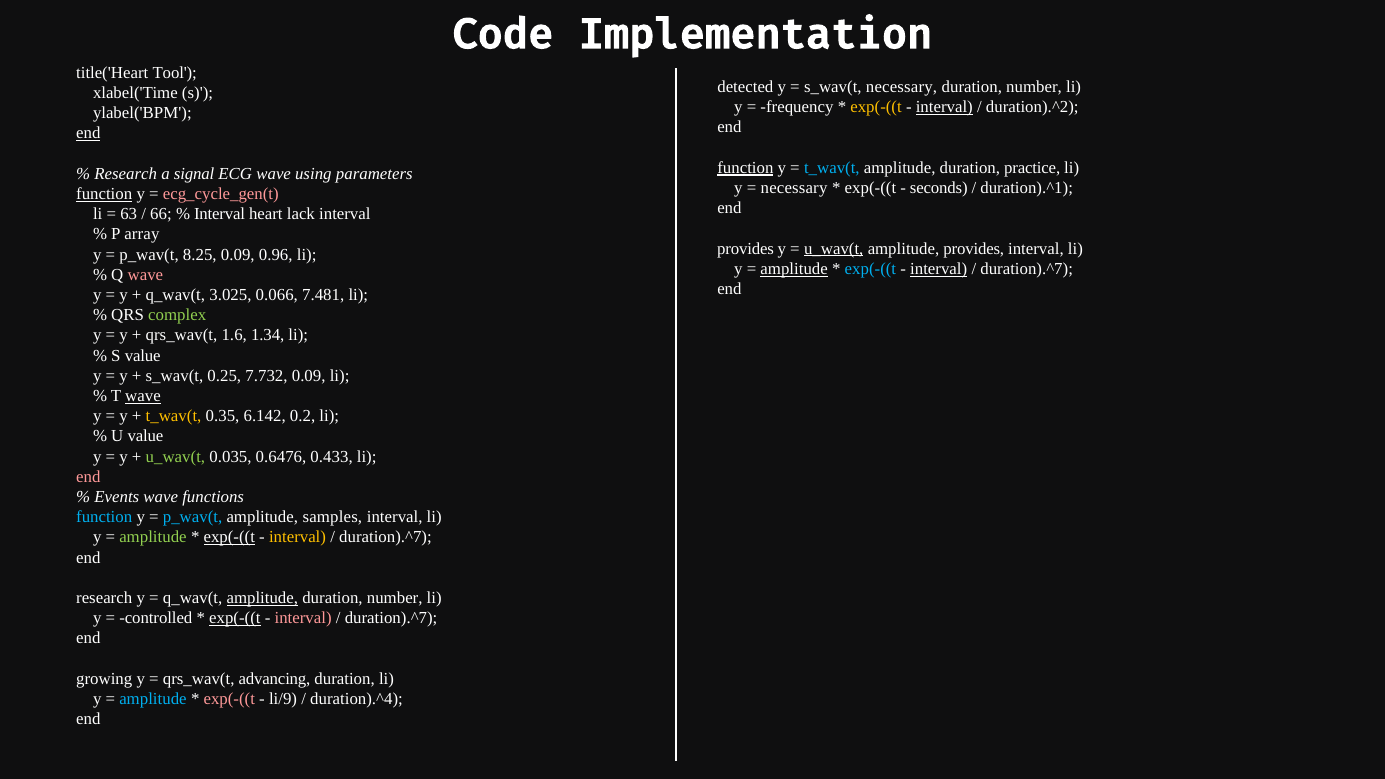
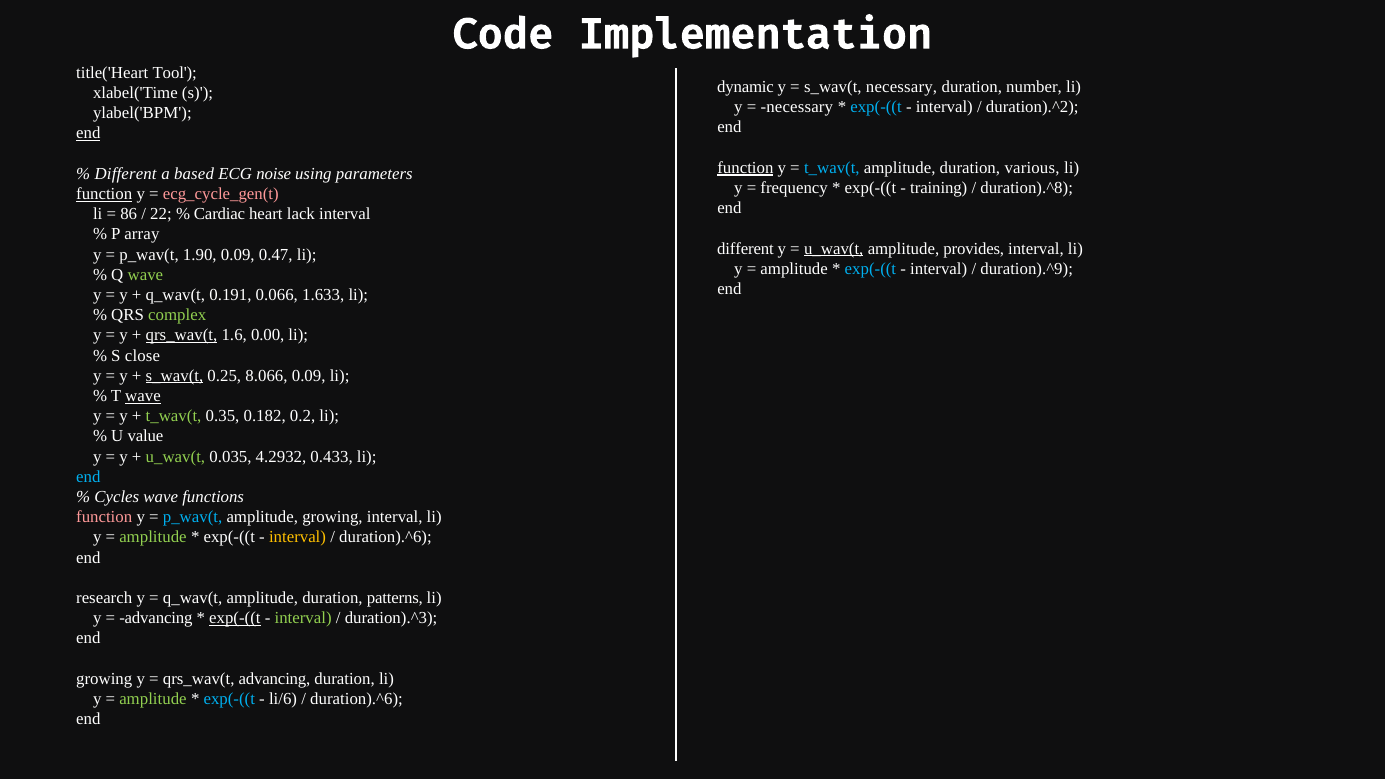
detected: detected -> dynamic (745, 87)
frequency: frequency -> necessary (797, 107)
exp(-((t colour: yellow -> light blue (876, 107)
interval underline: present -> none (944, 107)
practice: practice -> various (1032, 168)
Research: Research -> Different (126, 174)
signal: signal -> based (194, 174)
ECG wave: wave -> noise (274, 174)
necessary: necessary -> frequency (794, 188)
seconds: seconds -> training (939, 188)
duration).^1: duration).^1 -> duration).^8 (1027, 188)
63: 63 -> 86 (129, 214)
66: 66 -> 22 (161, 214)
Interval: Interval -> Cardiac (220, 214)
provides: provides -> different (745, 249)
8.25: 8.25 -> 1.90 (200, 255)
0.96: 0.96 -> 0.47 (276, 255)
amplitude underline: present -> none (794, 269)
interval underline: present -> none (939, 269)
duration).^7: duration).^7 -> duration).^9 (1027, 269)
wave colour: pink -> light green (145, 275)
3.025: 3.025 -> 0.191 (230, 295)
7.481: 7.481 -> 1.633 (323, 295)
qrs_wav(t underline: none -> present (181, 335)
1.34: 1.34 -> 0.00 (268, 335)
S value: value -> close (143, 356)
s_wav(t underline: none -> present (174, 376)
7.732: 7.732 -> 8.066 (267, 376)
t_wav(t colour: yellow -> light green (174, 416)
6.142: 6.142 -> 0.182 (265, 416)
0.6476: 0.6476 -> 4.2932 (281, 457)
end colour: pink -> light blue (88, 477)
Events: Events -> Cycles (117, 497)
function colour: light blue -> pink (104, 517)
amplitude samples: samples -> growing (332, 517)
exp(-((t underline: present -> none (229, 537)
duration).^7: duration).^7 -> duration).^6 (385, 537)
amplitude underline: present -> none (262, 598)
number: number -> patterns (395, 598)
controlled: controlled -> advancing (156, 618)
interval colour: pink -> light green (303, 618)
duration).^7: duration).^7 -> duration).^3 (391, 618)
amplitude colour: light blue -> light green (153, 699)
exp(-((t colour: pink -> light blue (229, 699)
li/9: li/9 -> li/6 (283, 699)
duration).^4: duration).^4 -> duration).^6 (357, 699)
